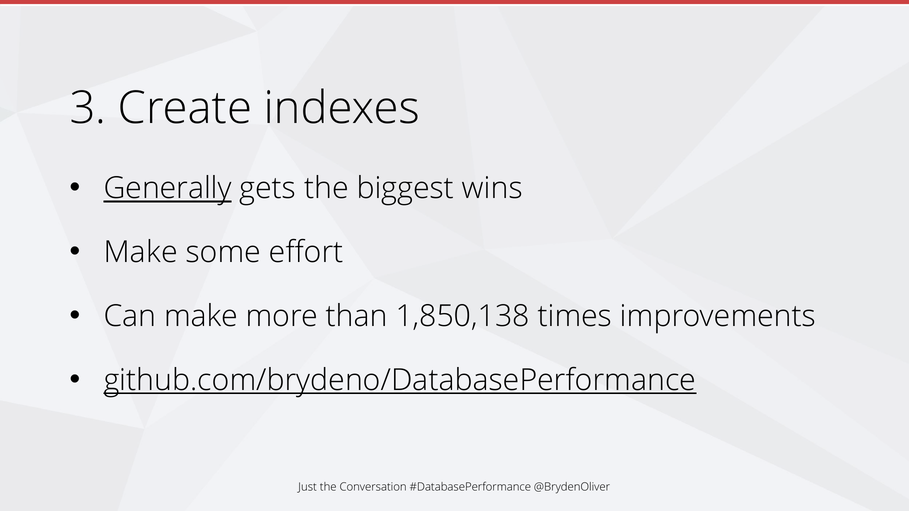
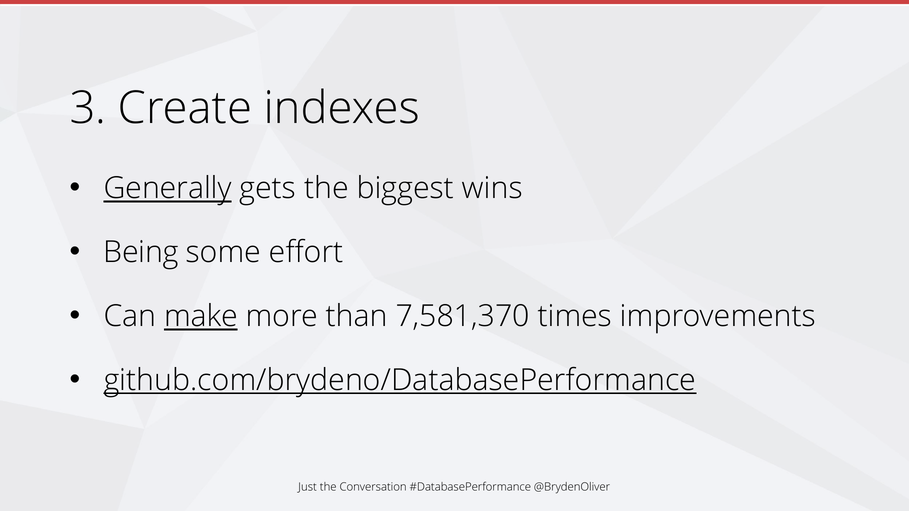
Make: Make -> Being (141, 252)
make underline: none -> present (201, 317)
1,850,138: 1,850,138 -> 7,581,370 (463, 317)
